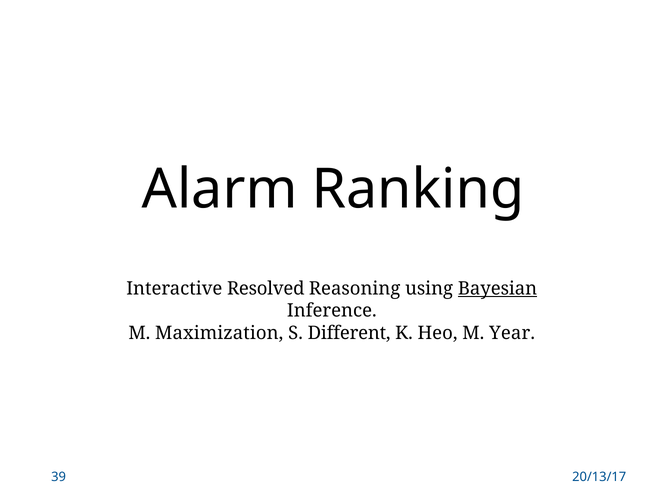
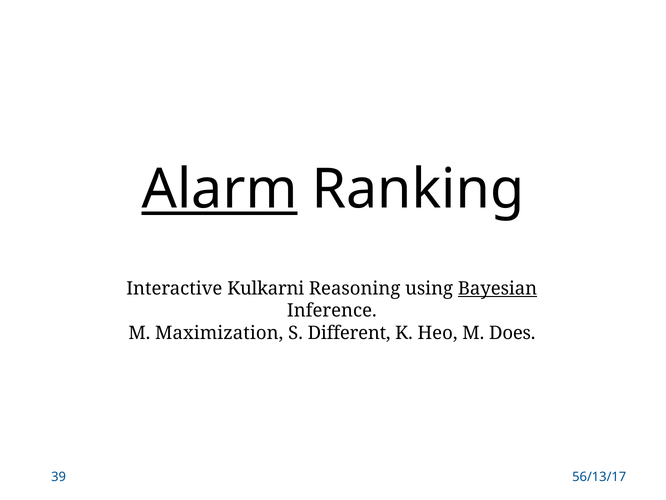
Alarm underline: none -> present (220, 189)
Resolved: Resolved -> Kulkarni (266, 288)
Year: Year -> Does (512, 333)
20/13/17: 20/13/17 -> 56/13/17 (599, 477)
